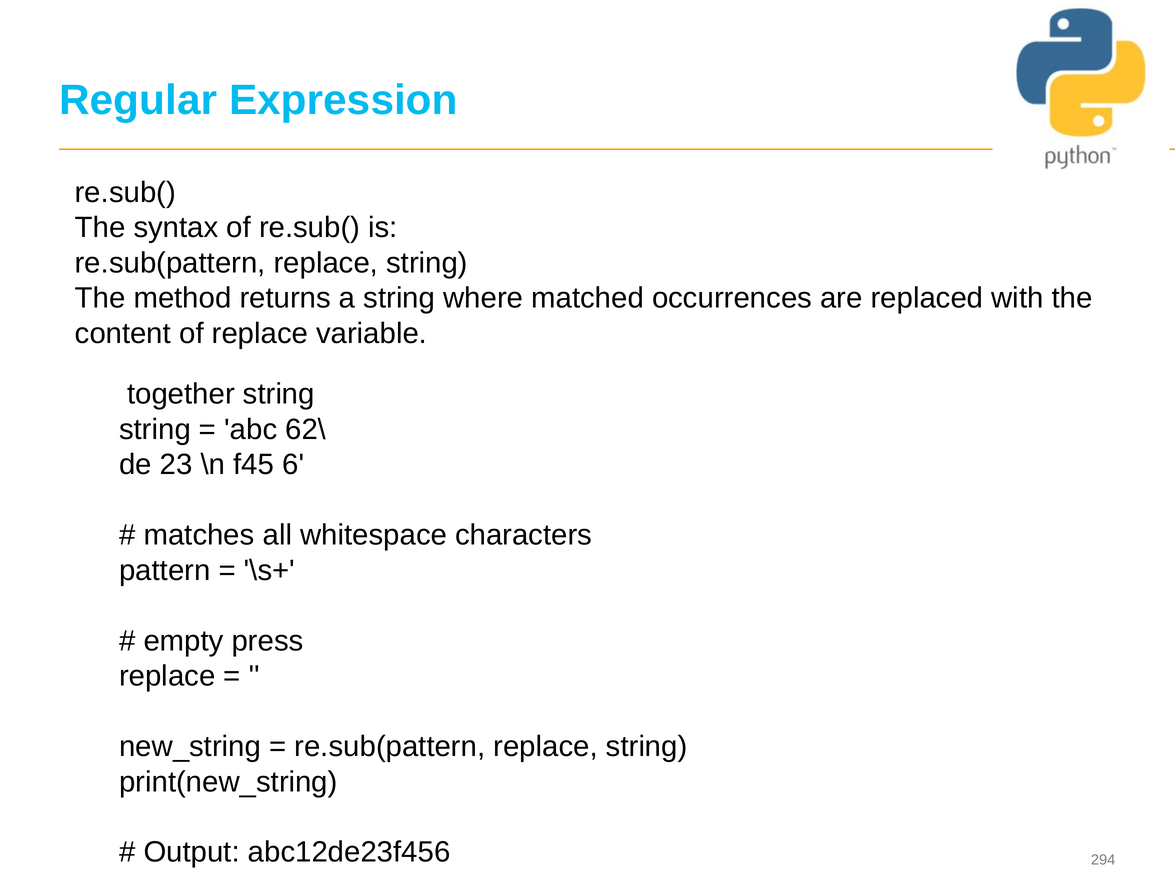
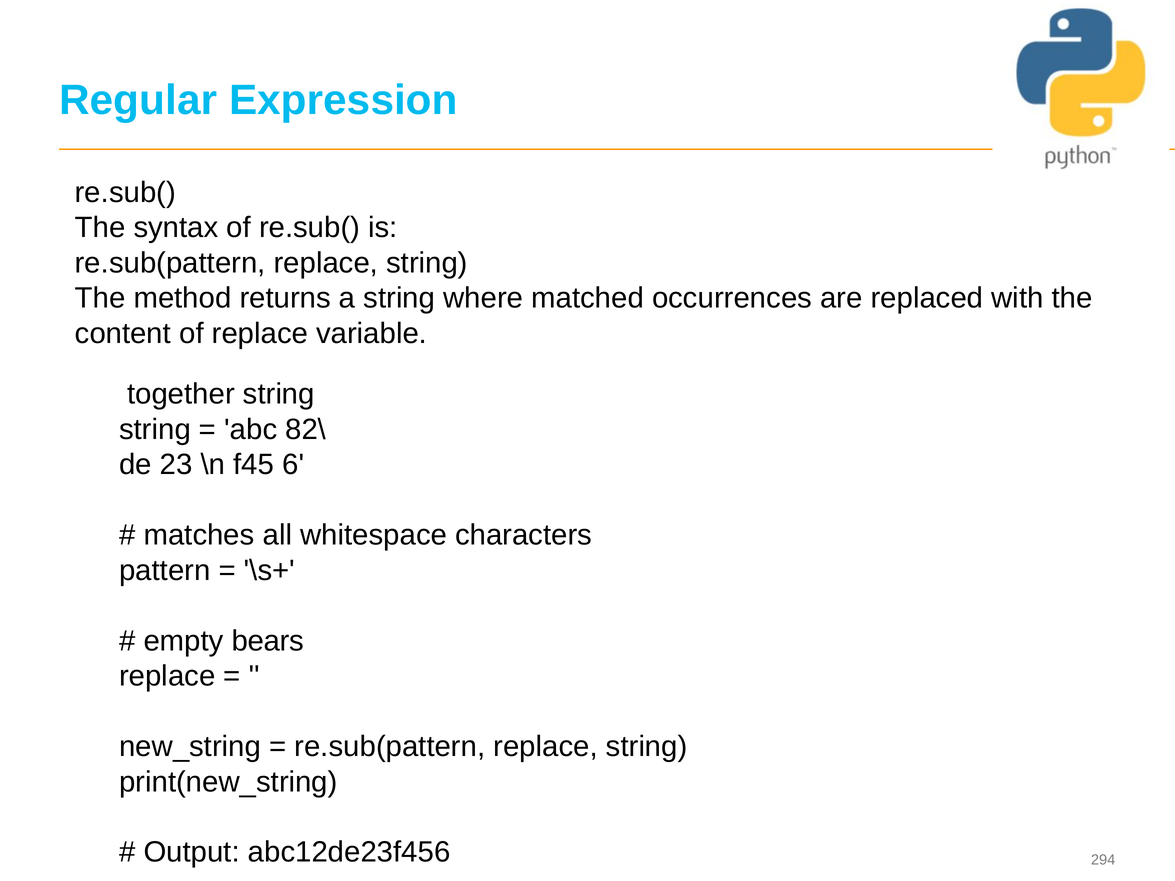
62\: 62\ -> 82\ (306, 430)
press: press -> bears (268, 641)
